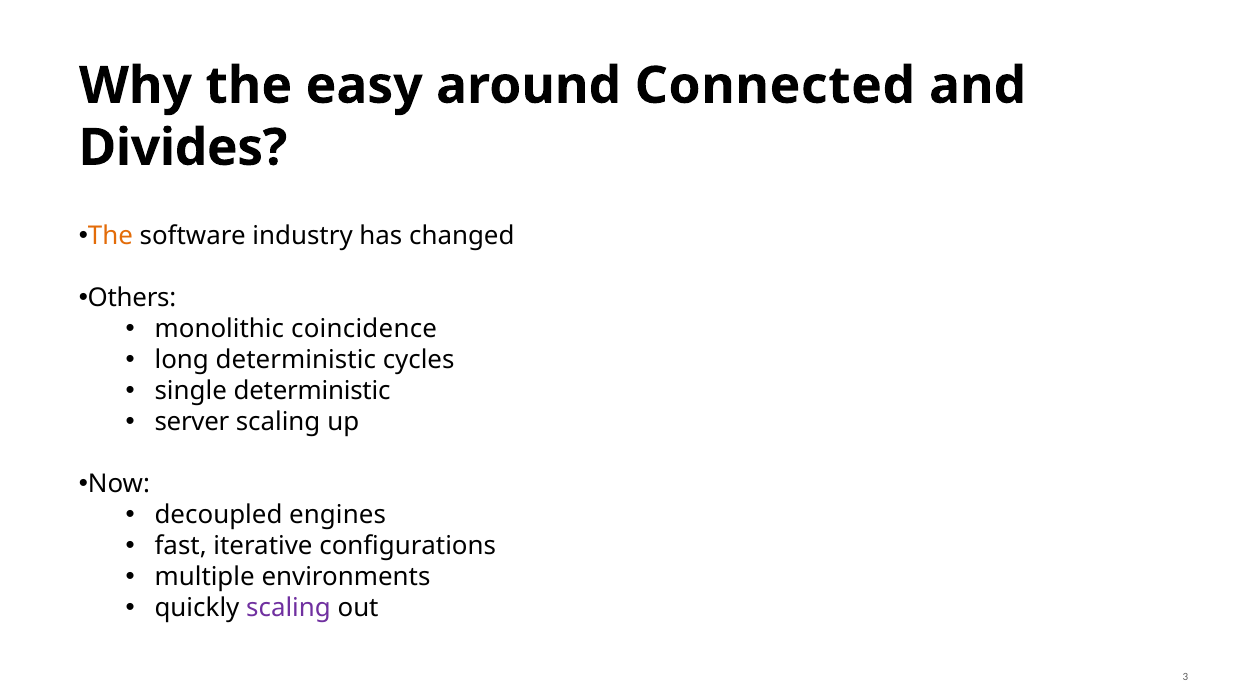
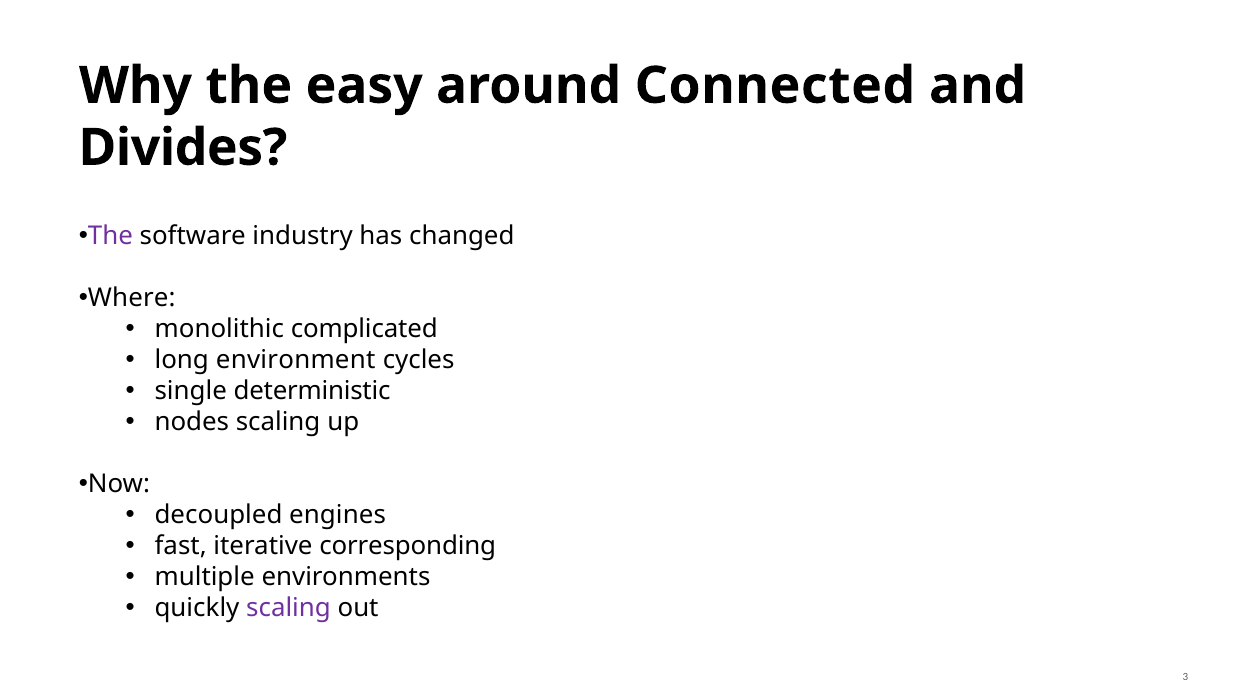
The colour: orange -> purple (110, 236)
Others: Others -> Where (132, 298)
coincidence: coincidence -> complicated (364, 329)
long deterministic: deterministic -> environment (296, 360)
server: server -> nodes (192, 422)
configurations: configurations -> corresponding (408, 546)
